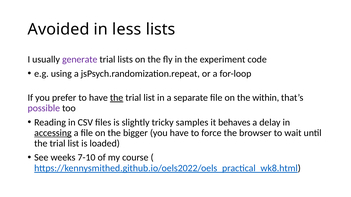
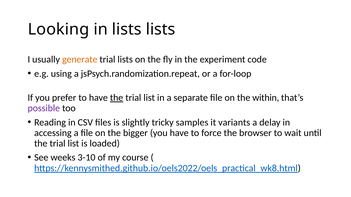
Avoided: Avoided -> Looking (59, 30)
in less: less -> lists (127, 30)
generate colour: purple -> orange (80, 60)
behaves: behaves -> variants (234, 123)
accessing underline: present -> none (53, 133)
7-10: 7-10 -> 3-10 (87, 158)
